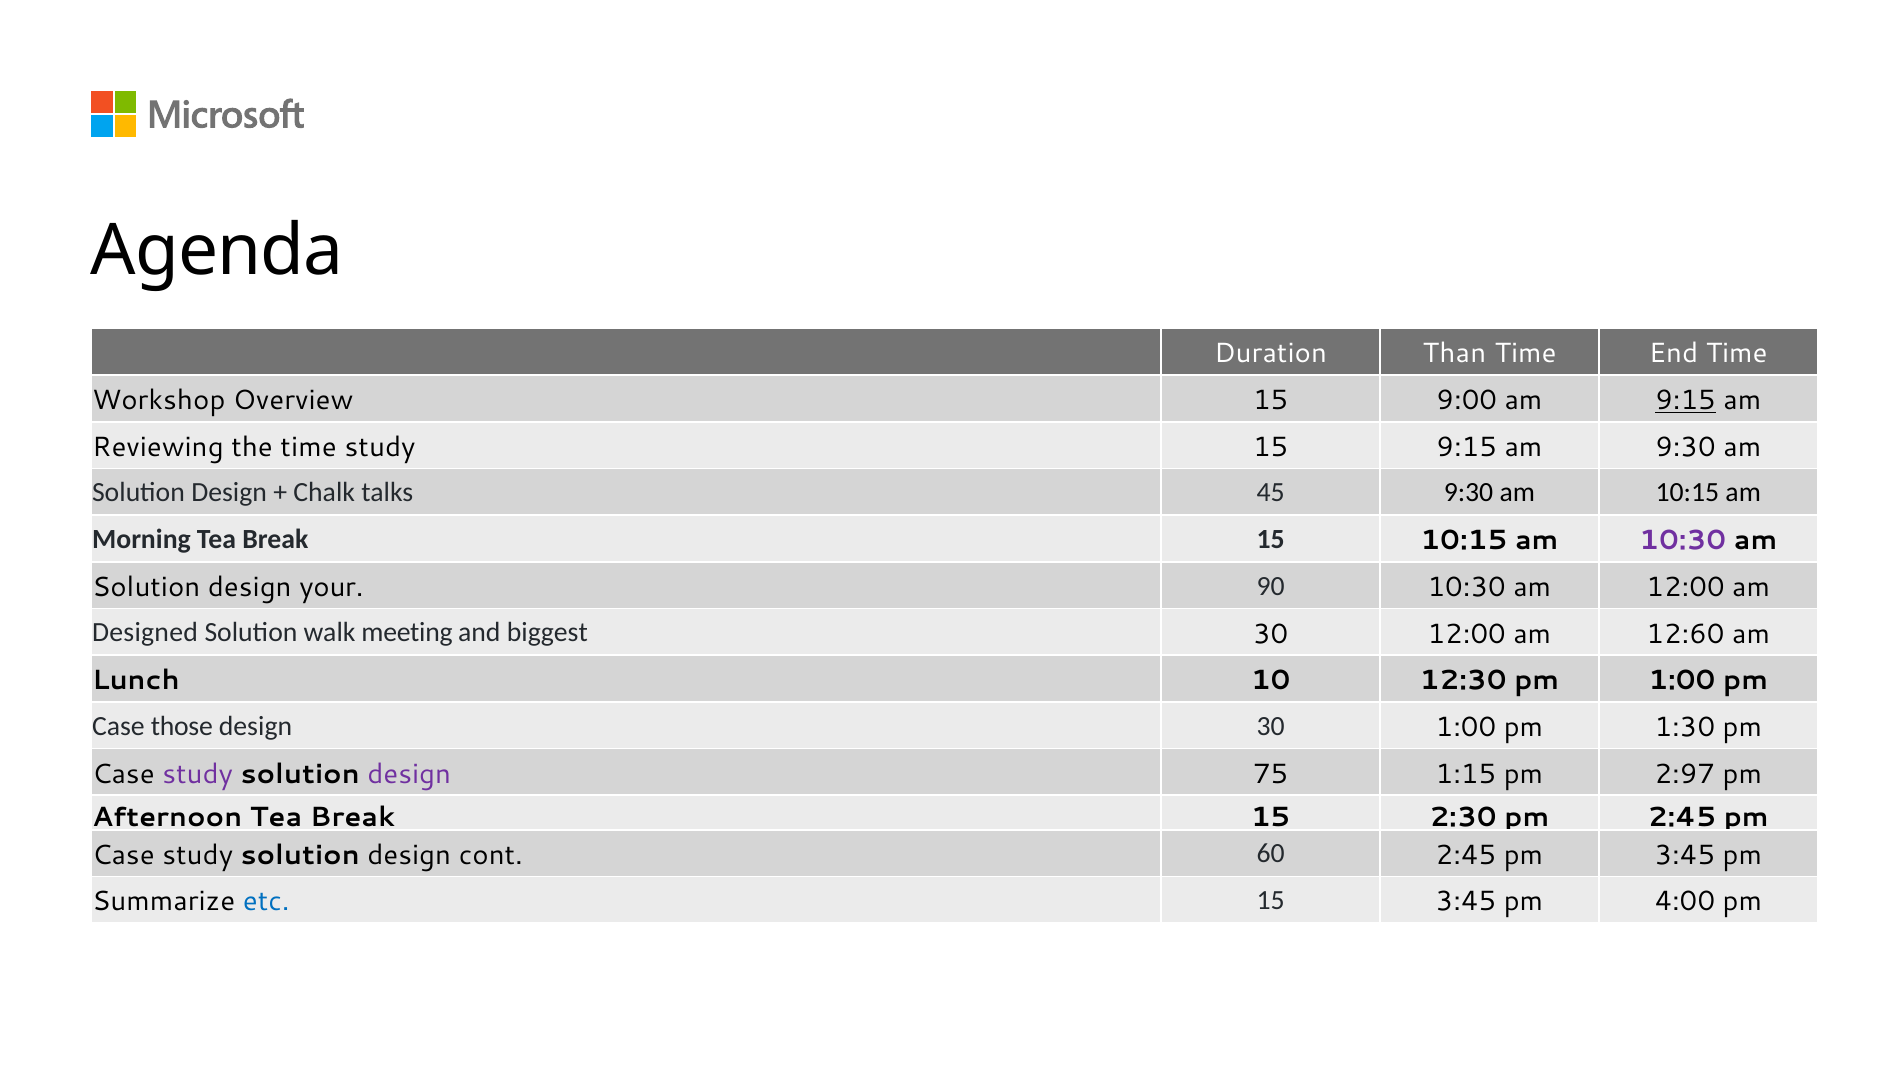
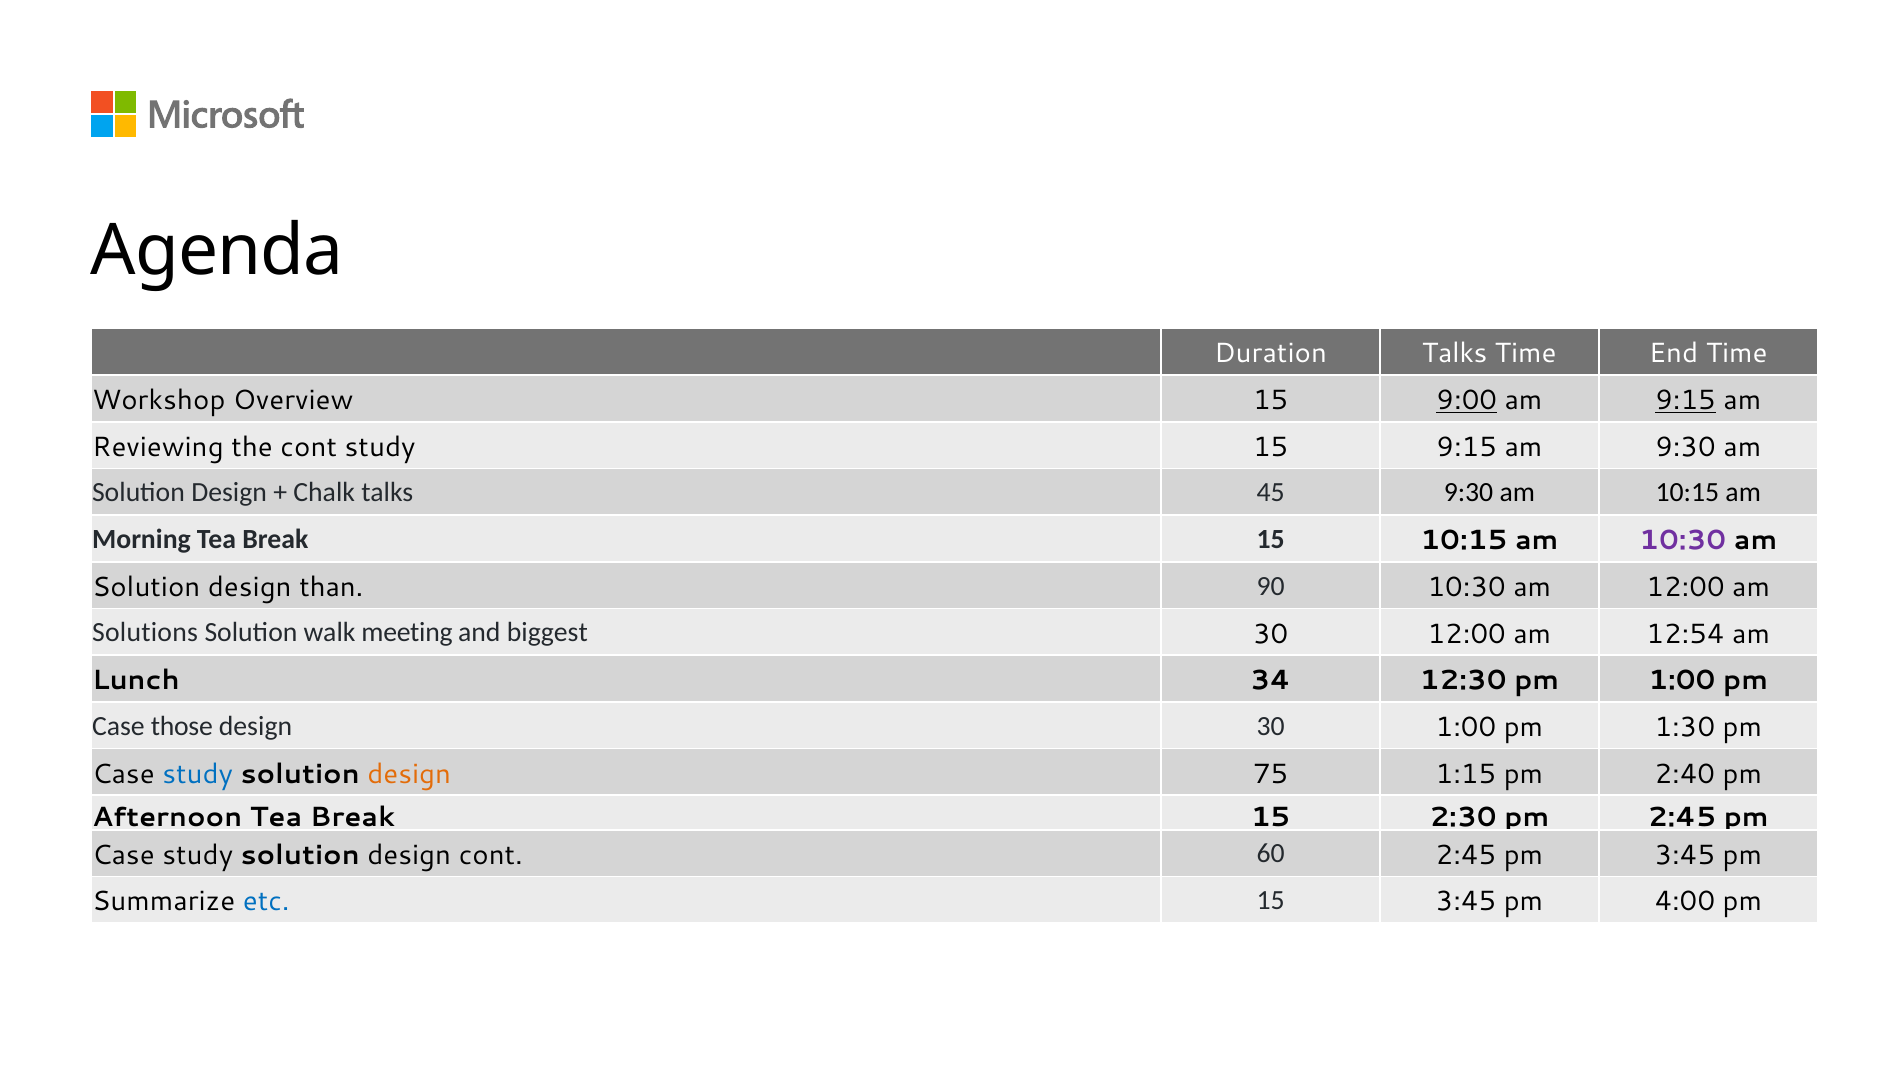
Duration Than: Than -> Talks (1455, 354)
9:00 underline: none -> present (1467, 400)
the time: time -> cont (309, 447)
your: your -> than (331, 587)
Designed: Designed -> Solutions (145, 633)
12:60: 12:60 -> 12:54 (1686, 634)
10: 10 -> 34 (1271, 680)
study colour: purple -> blue (198, 774)
design colour: purple -> orange (409, 774)
2:97: 2:97 -> 2:40 (1685, 774)
